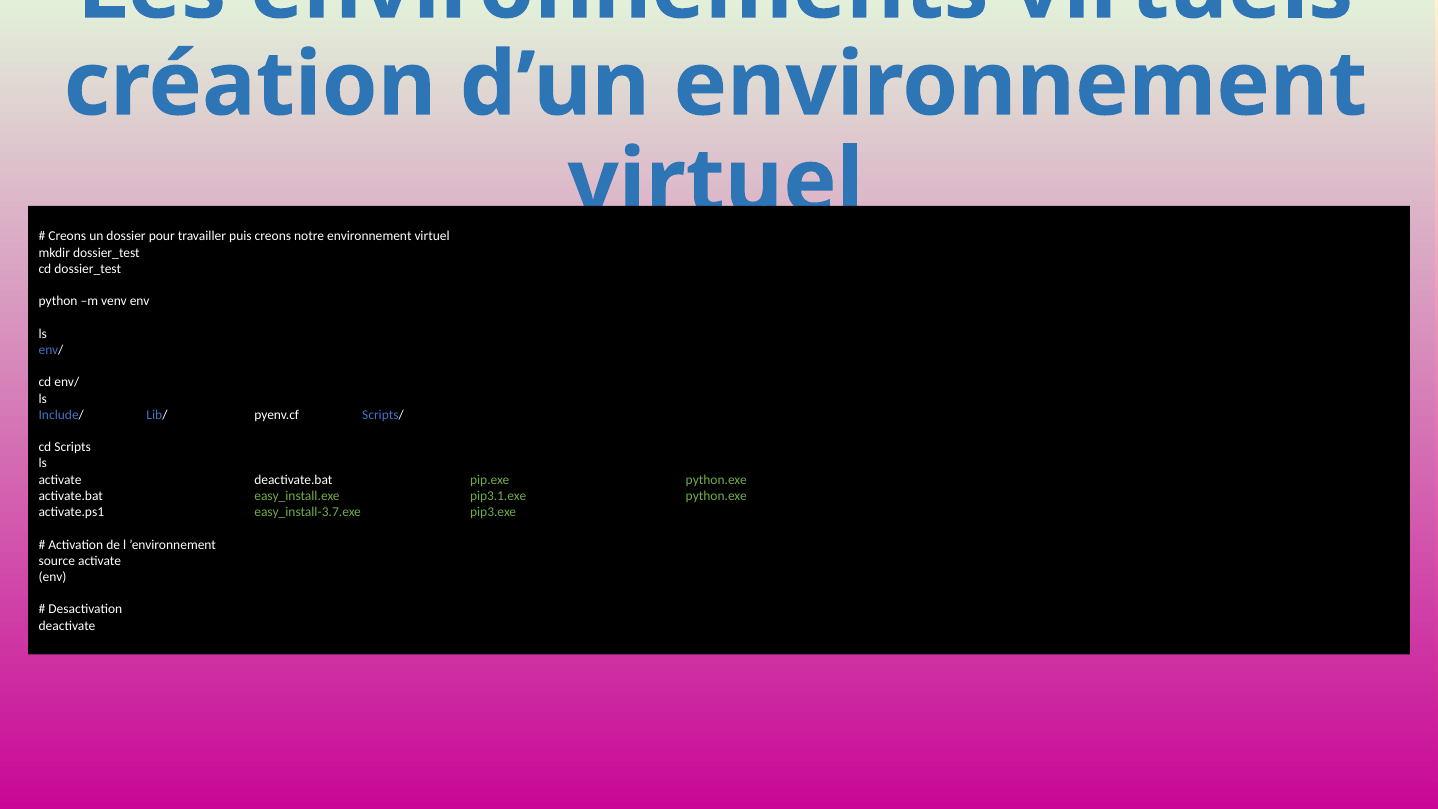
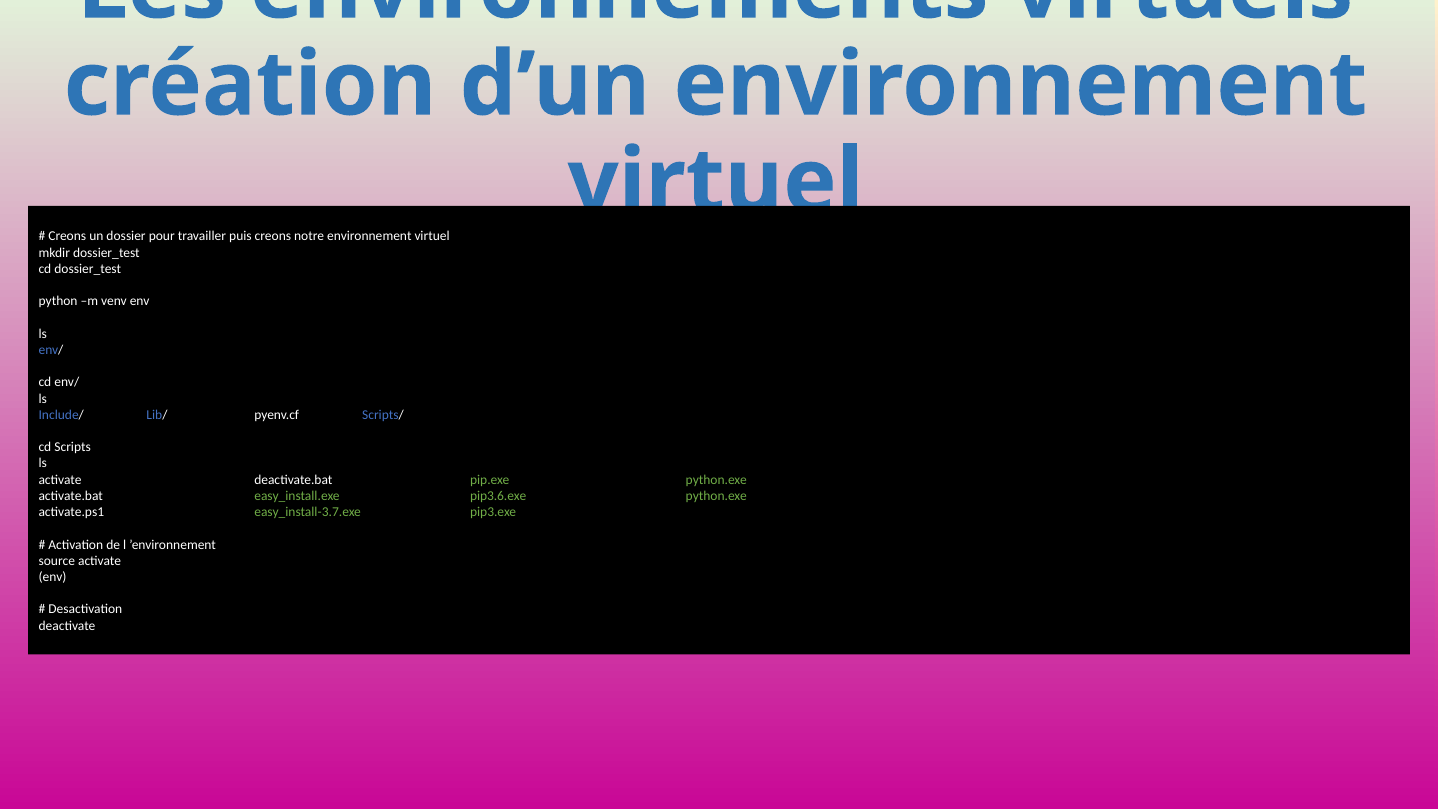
pip3.1.exe: pip3.1.exe -> pip3.6.exe (498, 496)
